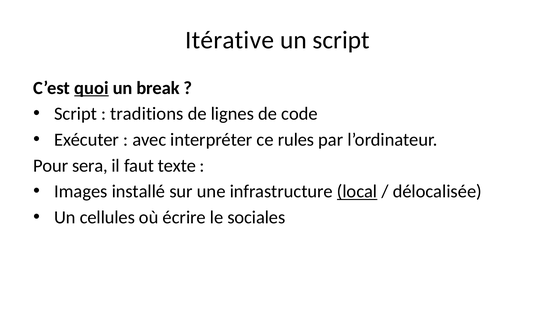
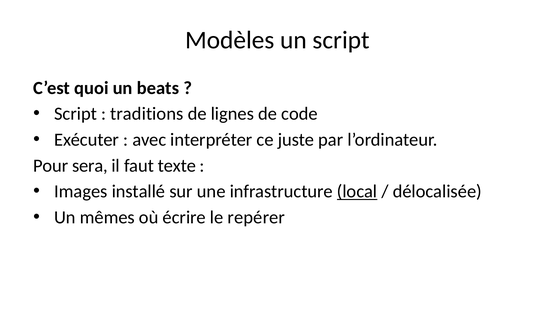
Itérative: Itérative -> Modèles (230, 40)
quoi underline: present -> none (91, 88)
break: break -> beats (158, 88)
rules: rules -> juste (296, 140)
cellules: cellules -> mêmes (107, 217)
sociales: sociales -> repérer (256, 217)
